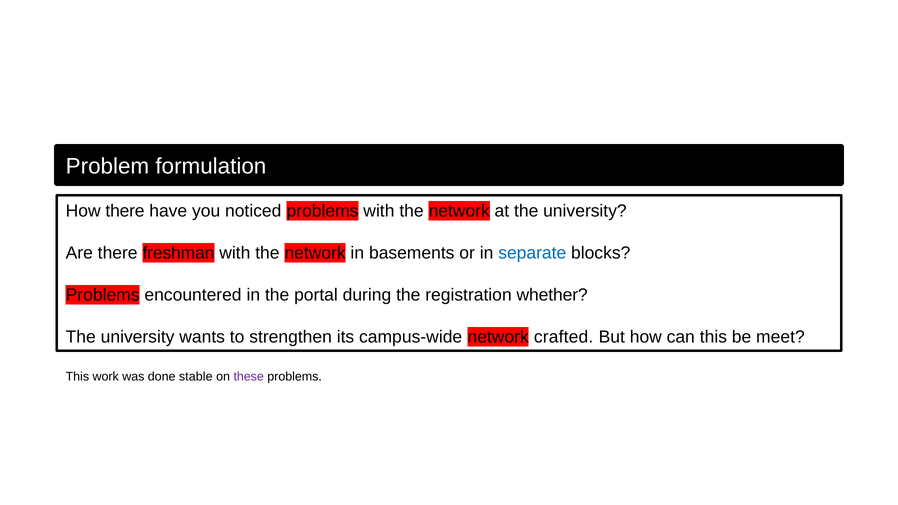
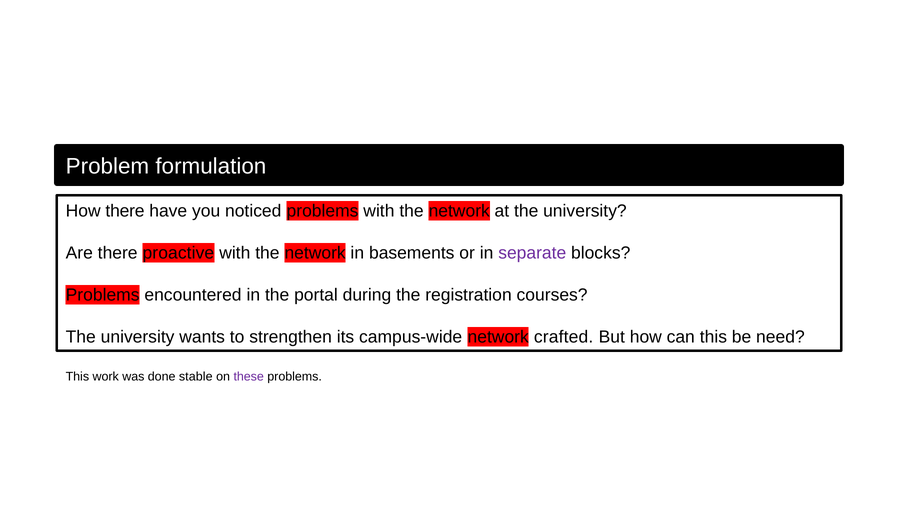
freshman: freshman -> proactive (178, 253)
separate colour: blue -> purple (532, 253)
whether: whether -> courses (552, 295)
meet: meet -> need (780, 337)
